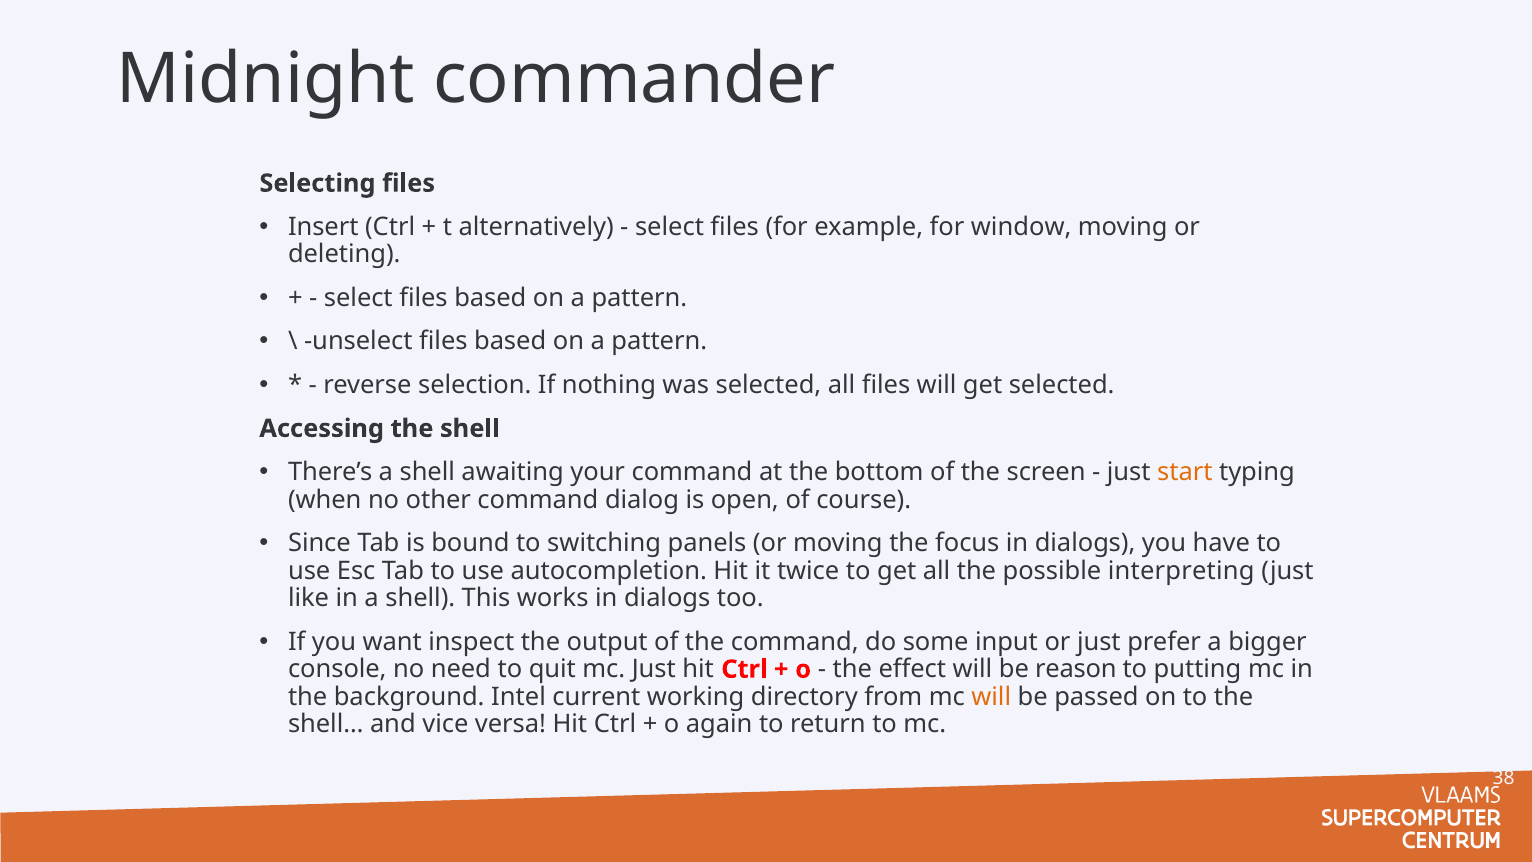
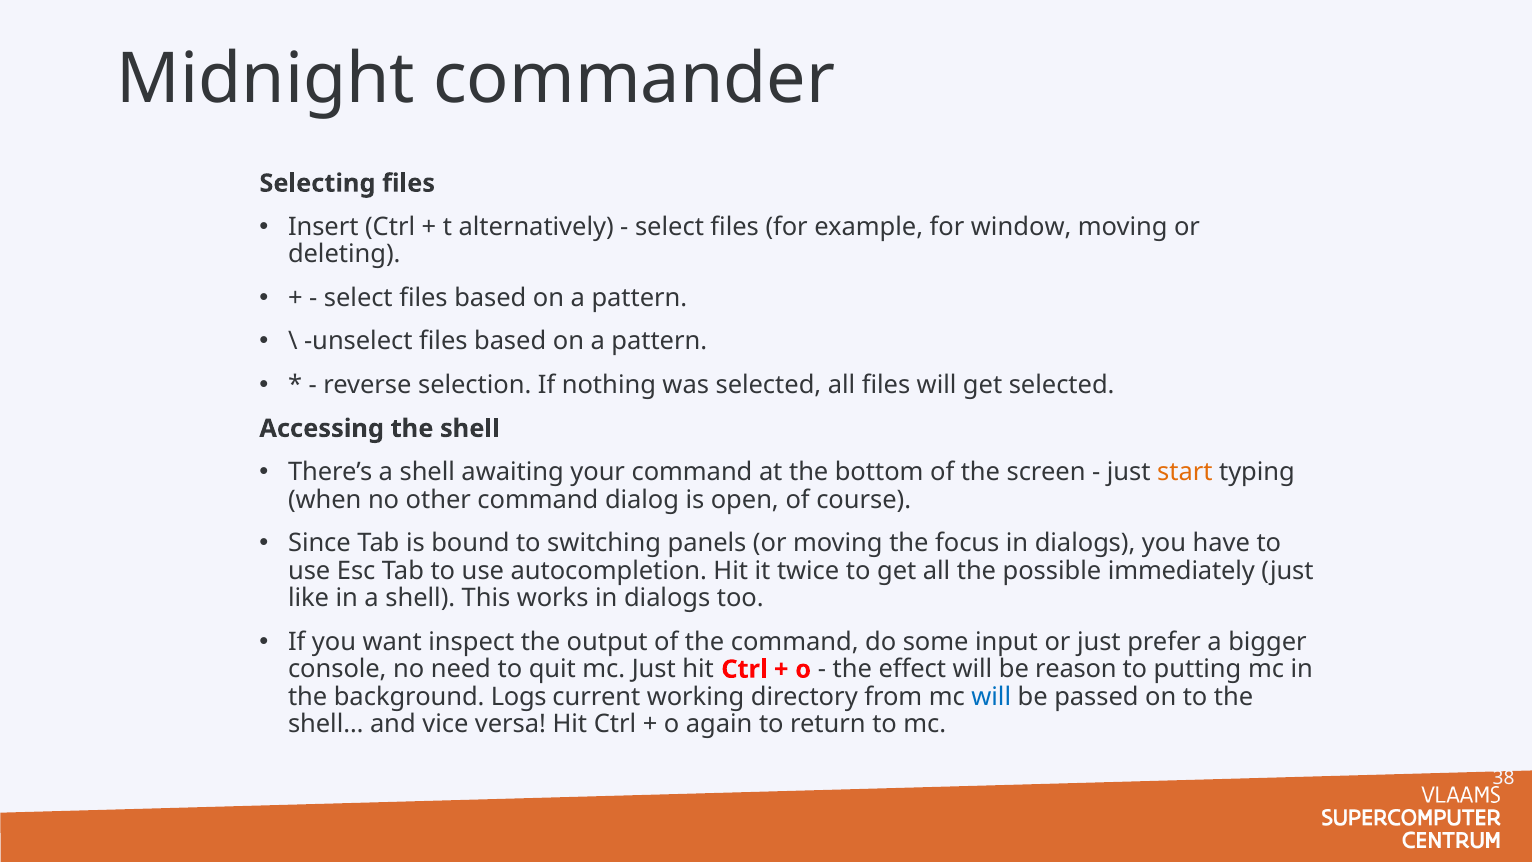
interpreting: interpreting -> immediately (1181, 571)
Intel: Intel -> Logs (519, 697)
will colour: orange -> blue (991, 697)
